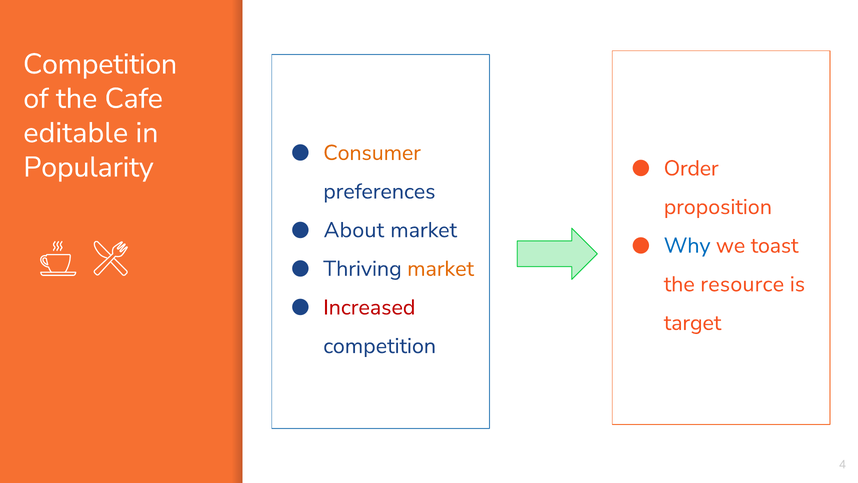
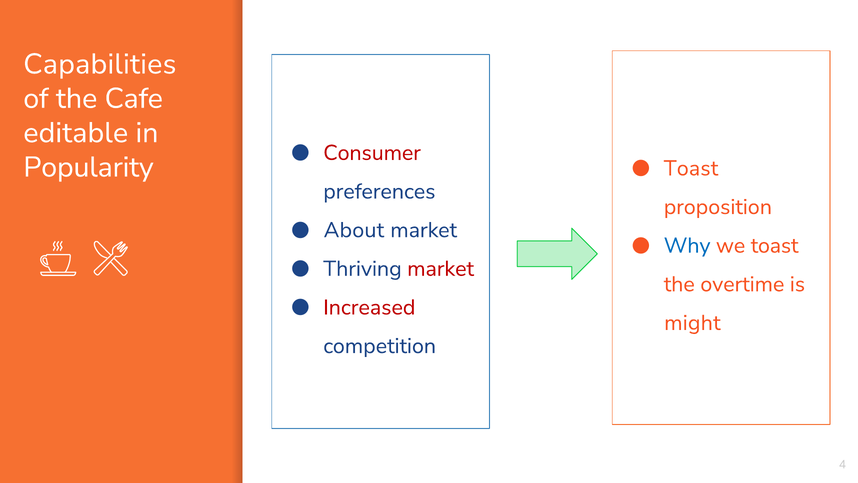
Competition: Competition -> Capabilities (100, 64)
Consumer colour: orange -> red (372, 153)
Order: Order -> Toast (691, 168)
market colour: orange -> red (441, 269)
resource: resource -> overtime (742, 284)
target: target -> might (692, 323)
